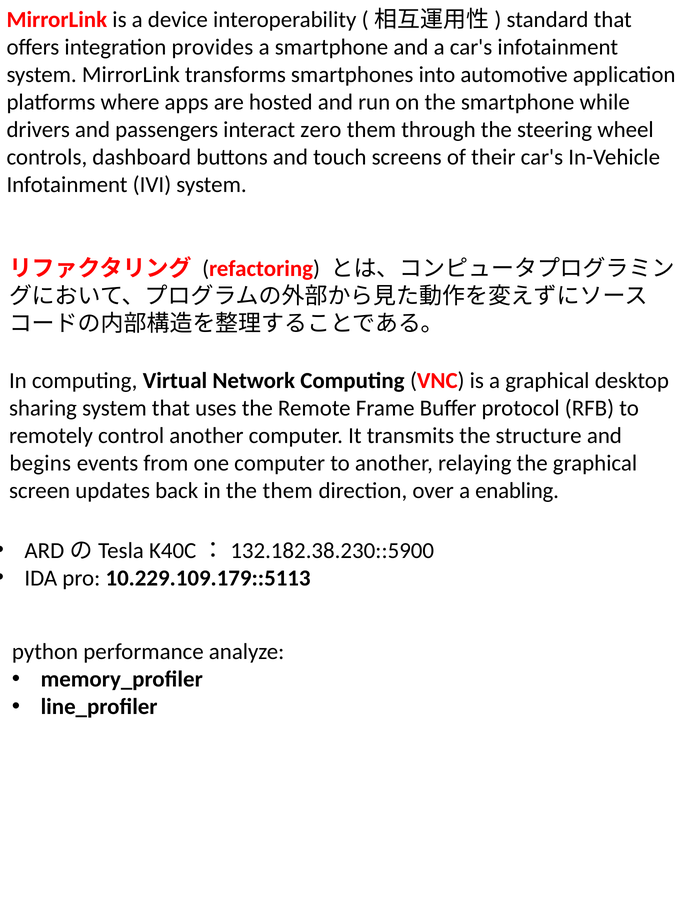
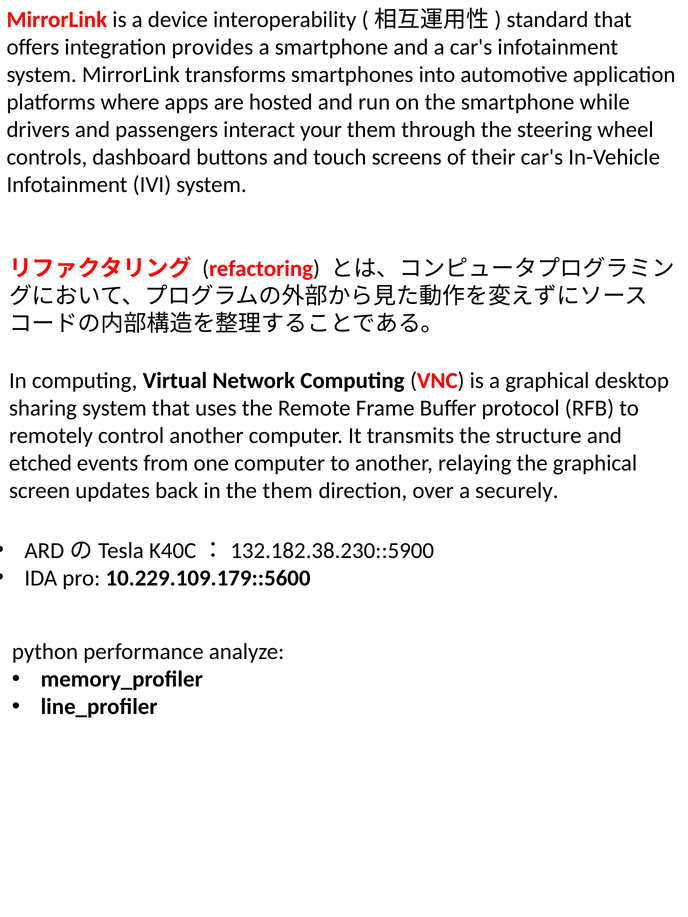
zero: zero -> your (321, 130)
begins: begins -> etched (41, 463)
enabling: enabling -> securely (517, 491)
10.229.109.179::5113: 10.229.109.179::5113 -> 10.229.109.179::5600 (208, 578)
